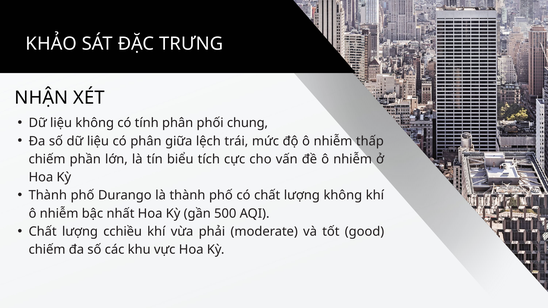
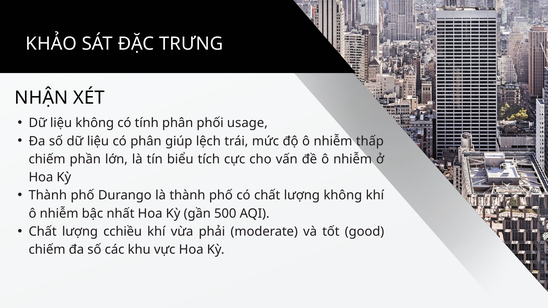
chung: chung -> usage (247, 123)
giữa: giữa -> giúp (179, 141)
